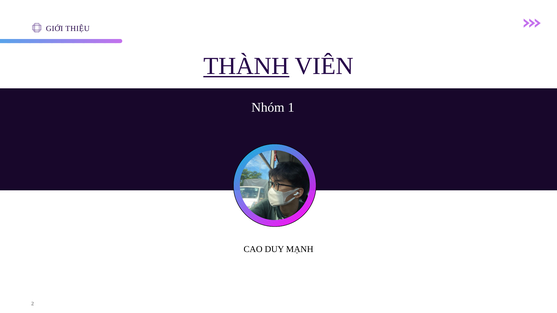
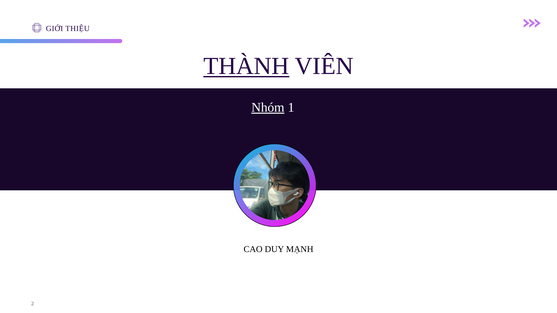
Nhóm underline: none -> present (268, 108)
